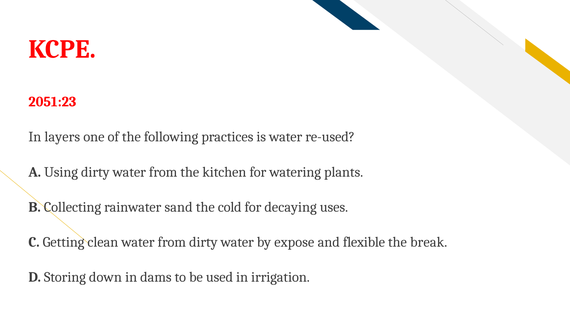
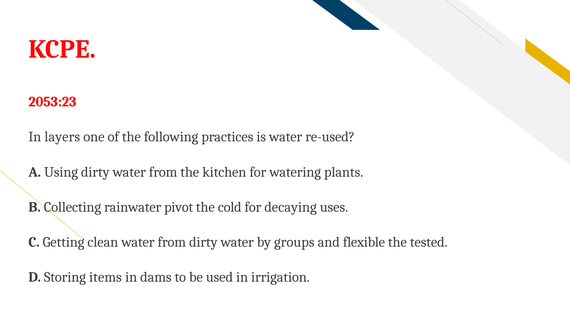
2051:23: 2051:23 -> 2053:23 (52, 102)
sand: sand -> pivot (179, 207)
expose: expose -> groups (294, 242)
break: break -> tested (429, 242)
down: down -> items (105, 277)
